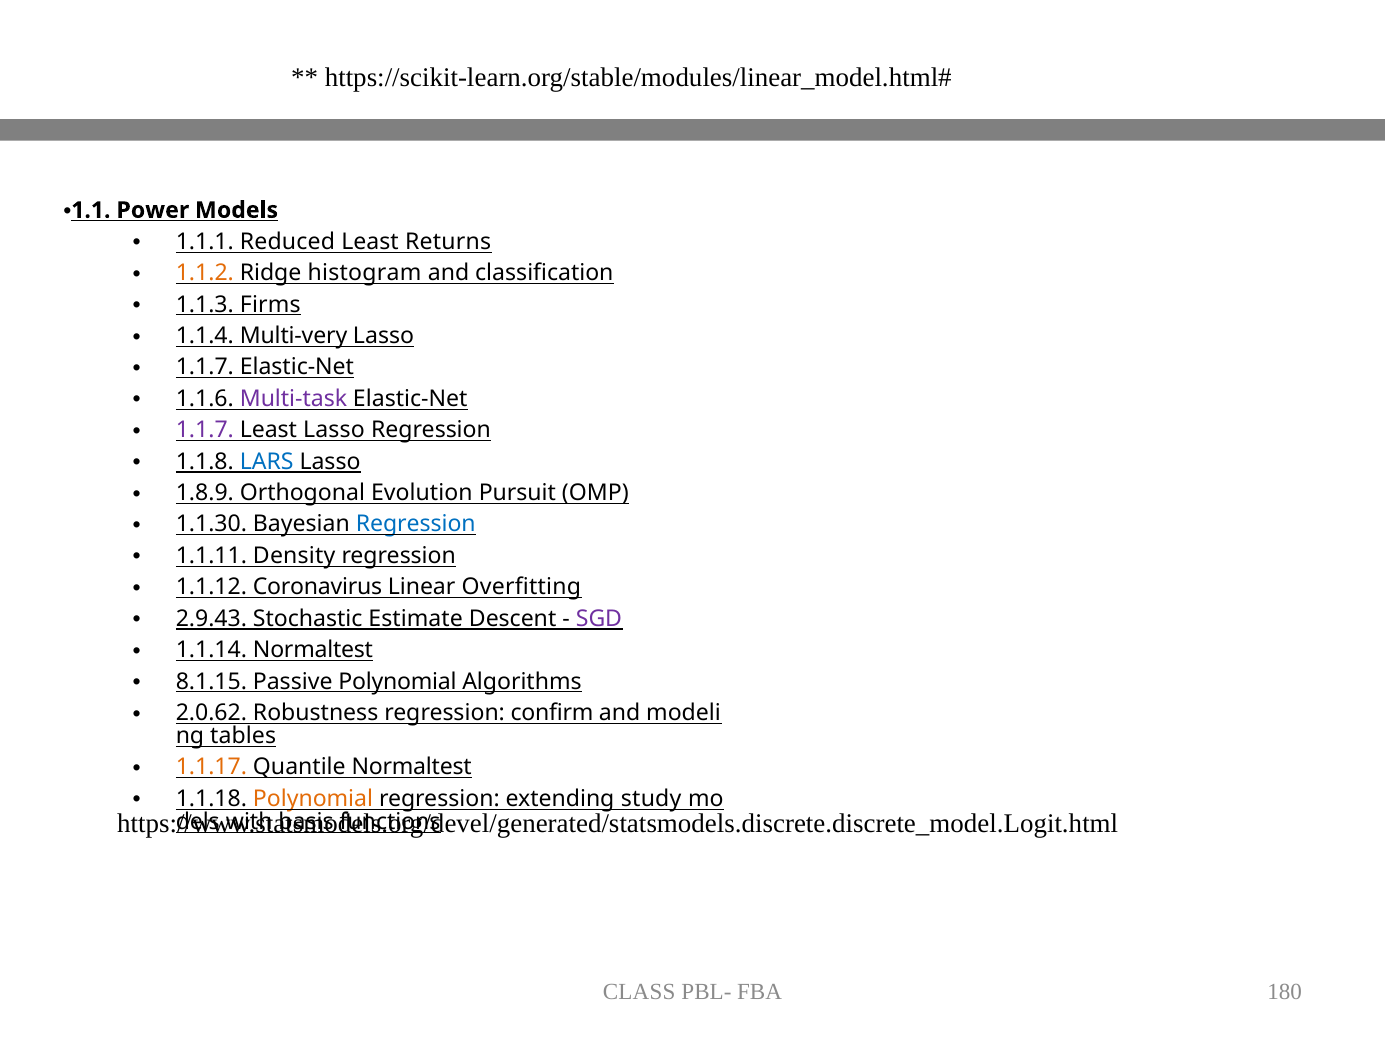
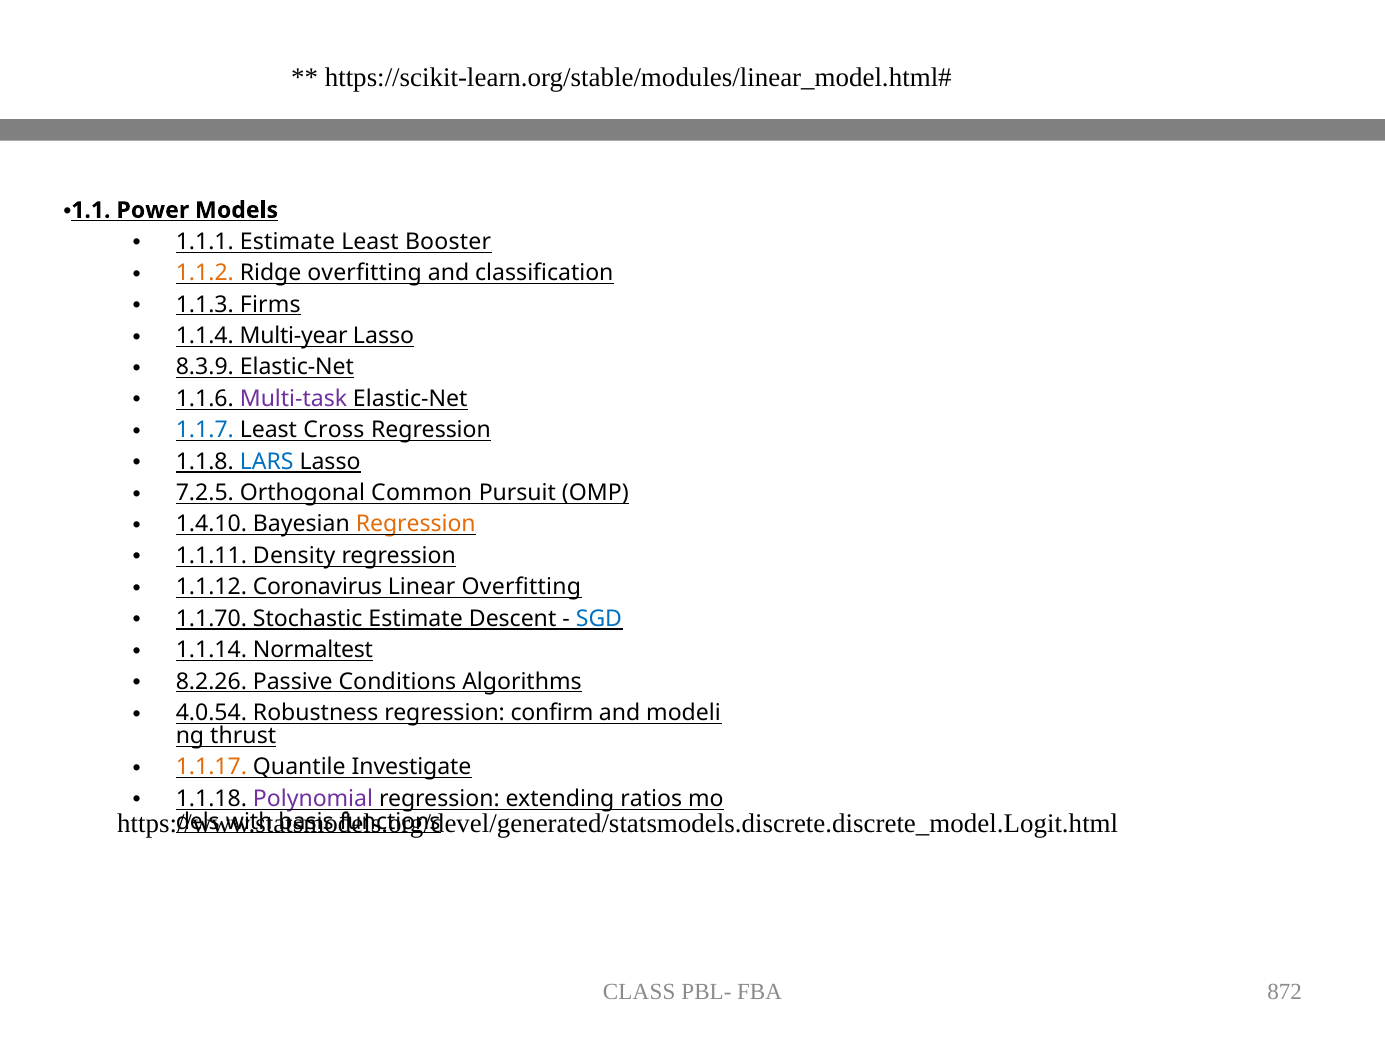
1.1.1 Reduced: Reduced -> Estimate (287, 242)
Returns: Returns -> Booster (448, 242)
Ridge histogram: histogram -> overfitting (365, 273)
Multi-very: Multi-very -> Multi-year (294, 336)
1.1.7: 1.1.7 -> 8.3.9 (205, 367)
1.1.7 colour: purple -> blue (205, 430)
Least Lasso: Lasso -> Cross (334, 430)
1.8.9: 1.8.9 -> 7.2.5 (205, 493)
Evolution: Evolution -> Common (422, 493)
1.1.30: 1.1.30 -> 1.4.10 (211, 524)
Regression colour: blue -> orange (416, 524)
2.9.43: 2.9.43 -> 1.1.70 (211, 618)
SGD colour: purple -> blue (599, 618)
8.1.15: 8.1.15 -> 8.2.26 (211, 681)
Passive Polynomial: Polynomial -> Conditions (397, 681)
2.0.62: 2.0.62 -> 4.0.54 (211, 713)
tables: tables -> thrust (243, 736)
Quantile Normaltest: Normaltest -> Investigate (412, 767)
Polynomial colour: orange -> purple (313, 799)
study: study -> ratios (651, 799)
180: 180 -> 872 (1285, 992)
